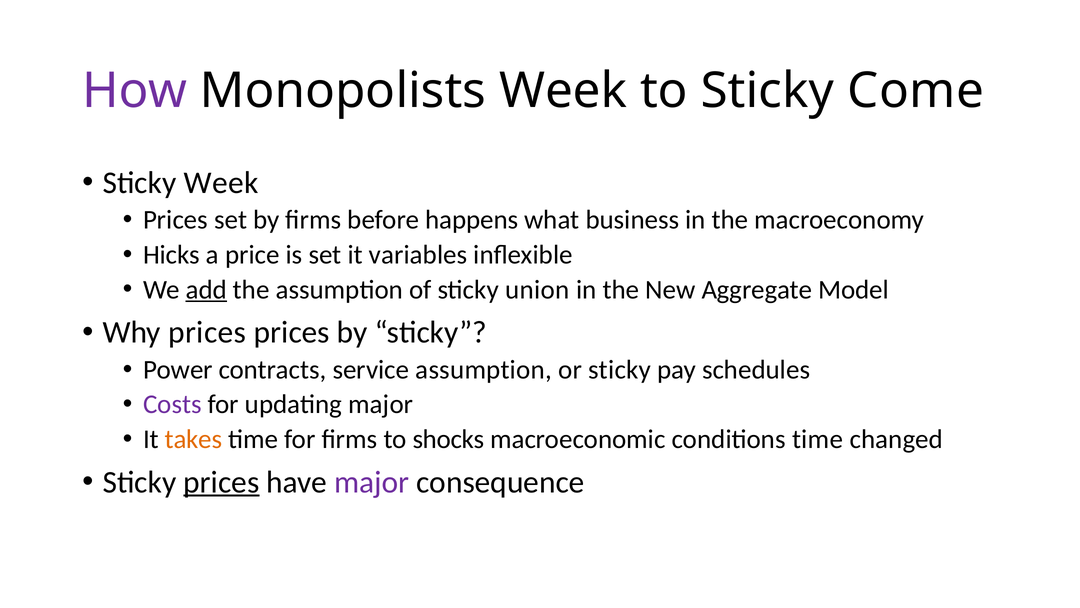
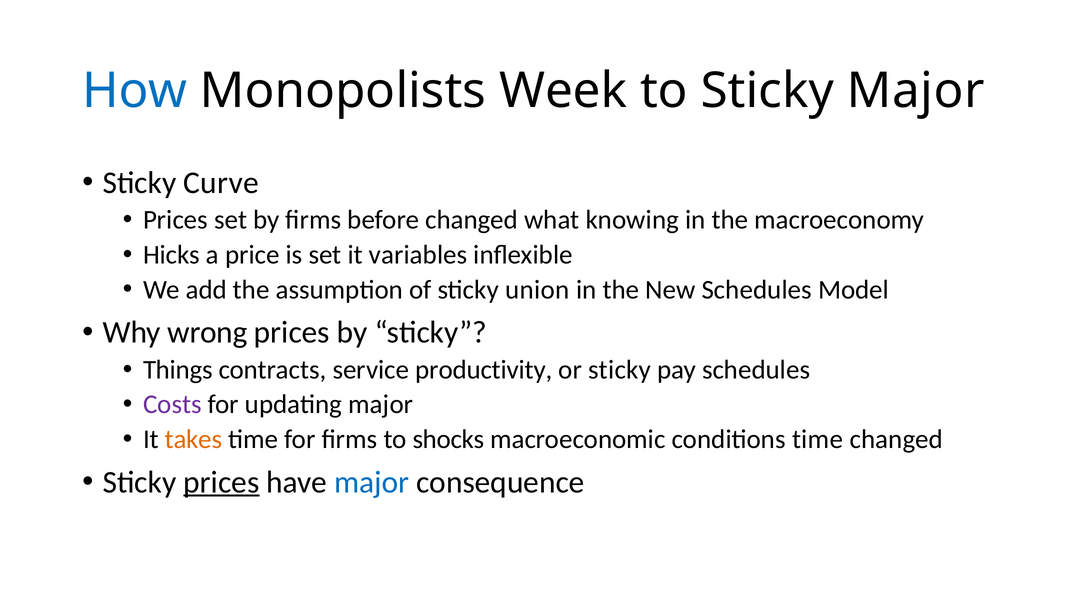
How colour: purple -> blue (135, 91)
Sticky Come: Come -> Major (916, 91)
Sticky Week: Week -> Curve (221, 183)
before happens: happens -> changed (472, 220)
business: business -> knowing (632, 220)
add underline: present -> none (206, 289)
New Aggregate: Aggregate -> Schedules (757, 289)
Why prices: prices -> wrong (207, 332)
Power: Power -> Things (178, 369)
service assumption: assumption -> productivity (484, 369)
major colour: purple -> blue (372, 482)
